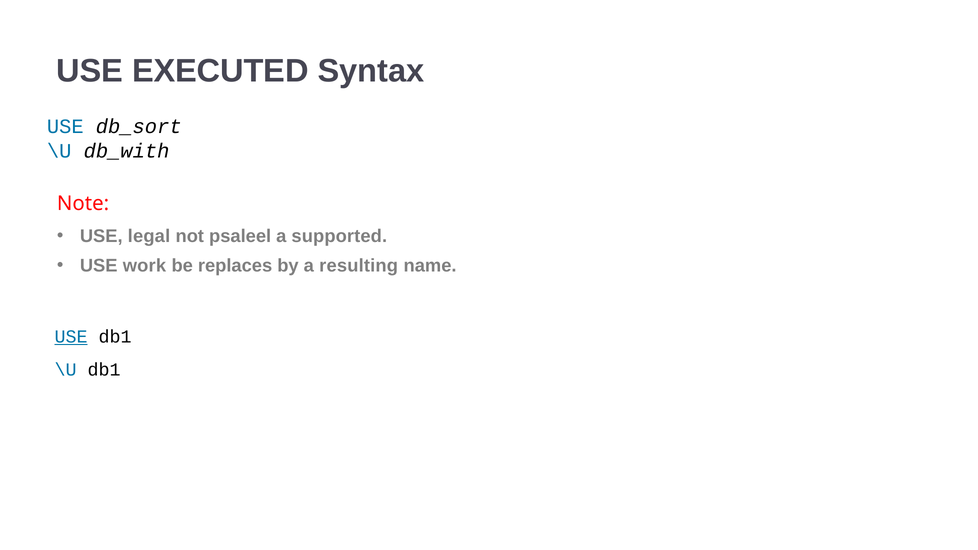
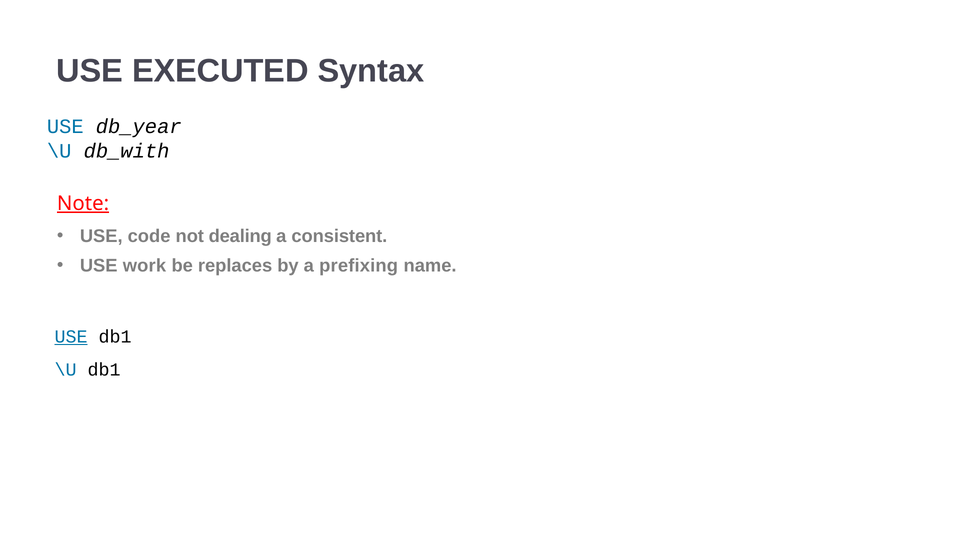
db_sort: db_sort -> db_year (139, 127)
Note underline: none -> present (83, 204)
legal: legal -> code (149, 236)
psaleel: psaleel -> dealing (240, 236)
supported: supported -> consistent (339, 236)
resulting: resulting -> prefixing (359, 266)
